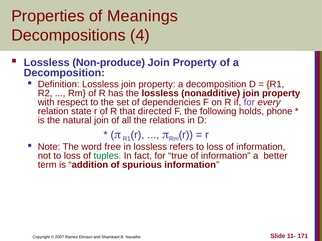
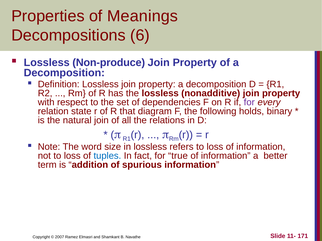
4: 4 -> 6 (140, 35)
directed: directed -> diagram (155, 112)
phone: phone -> binary (279, 112)
free: free -> size (113, 147)
tuples colour: green -> blue (107, 156)
